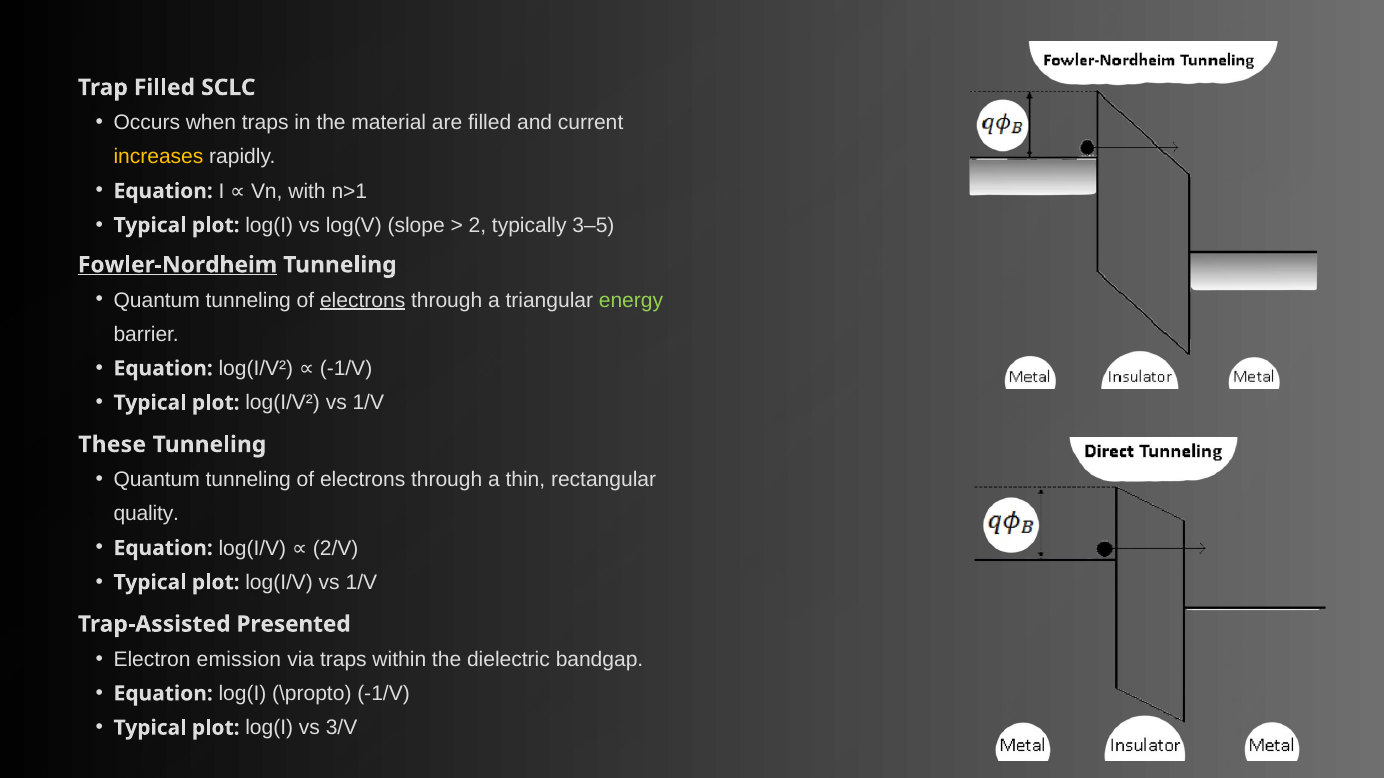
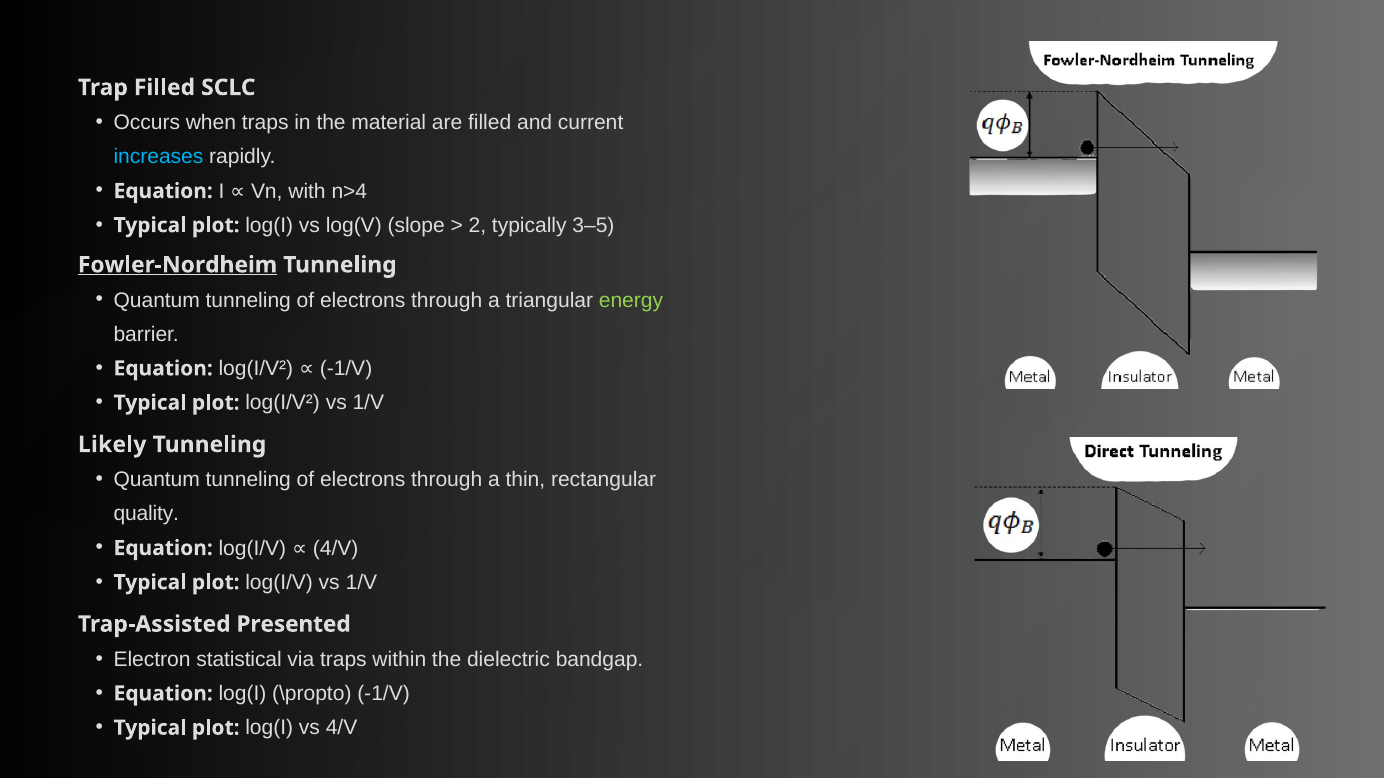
increases colour: yellow -> light blue (158, 157)
n>1: n>1 -> n>4 (349, 191)
electrons underline: present -> none (363, 300)
These: These -> Likely (112, 445)
log(I/V 2/V: 2/V -> 4/V (336, 548)
emission: emission -> statistical (239, 660)
vs 3/V: 3/V -> 4/V (342, 728)
